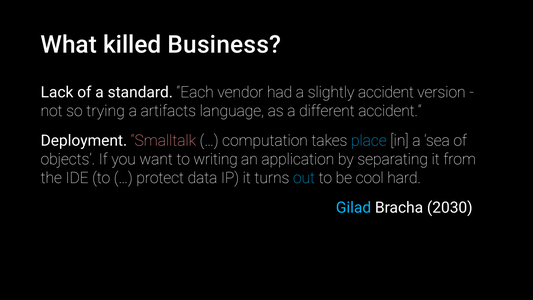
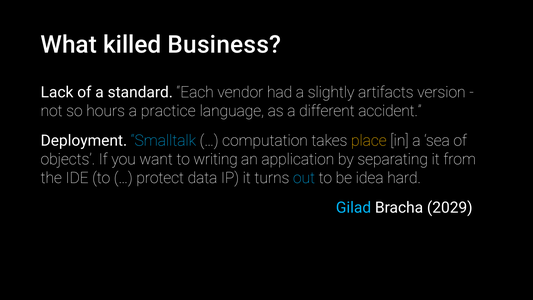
slightly accident: accident -> artifacts (386, 92)
trying: trying -> hours (106, 111)
artifacts: artifacts -> practice (168, 111)
Smalltalk colour: pink -> light blue (163, 141)
place colour: light blue -> yellow (369, 141)
cool: cool -> idea (370, 178)
2030: 2030 -> 2029 (450, 208)
